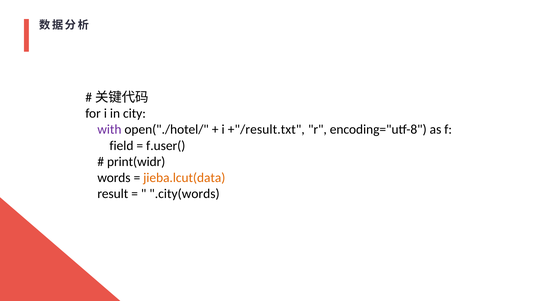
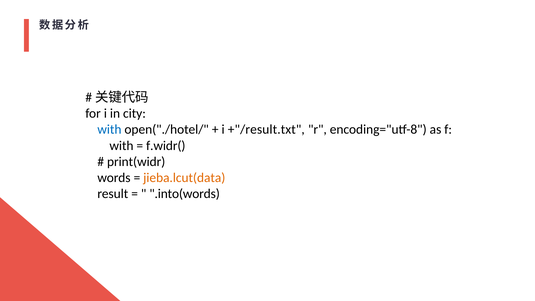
with colour: purple -> blue (109, 130)
field: field -> with (121, 146)
f.user(: f.user( -> f.widr( (166, 146)
.city(words: .city(words -> .into(words (185, 194)
